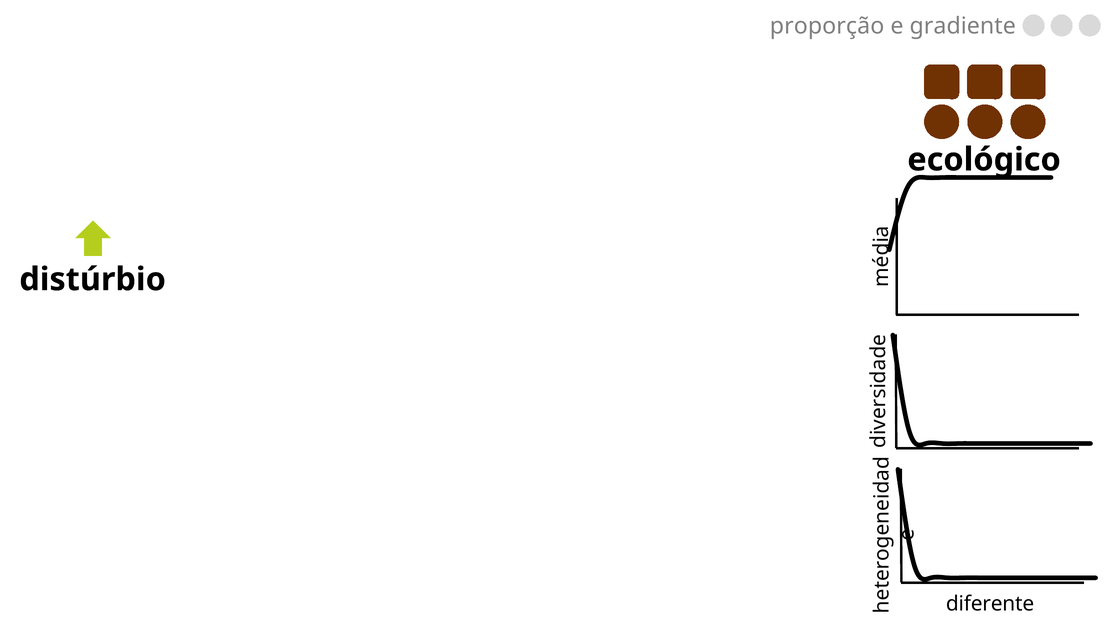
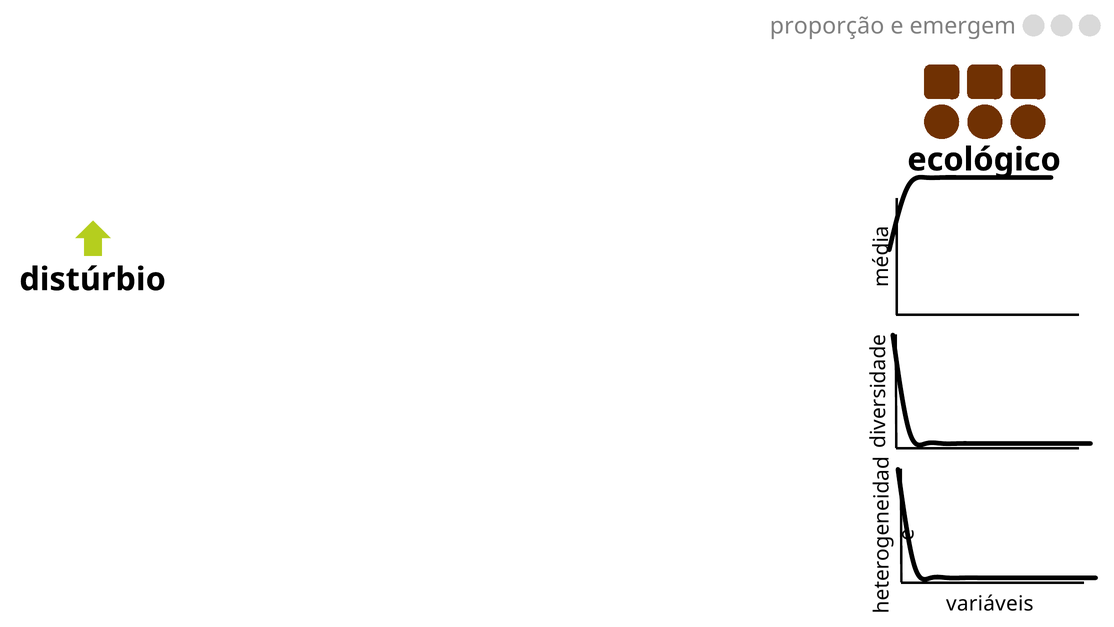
gradiente: gradiente -> emergem (963, 26)
diferente: diferente -> variáveis (990, 603)
